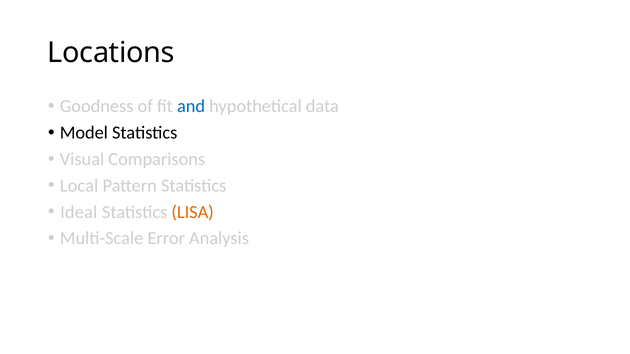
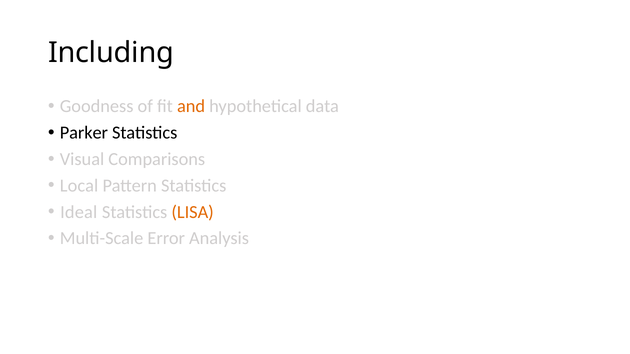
Locations: Locations -> Including (111, 53)
and colour: blue -> orange (191, 107)
Model: Model -> Parker (84, 133)
